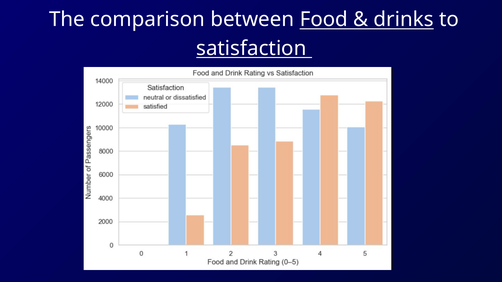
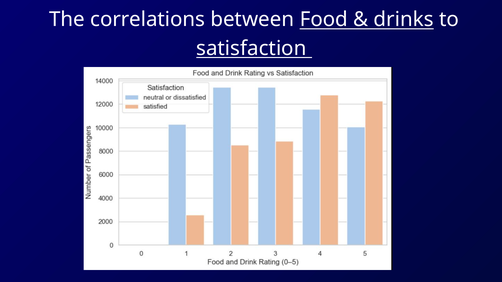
comparison: comparison -> correlations (148, 20)
